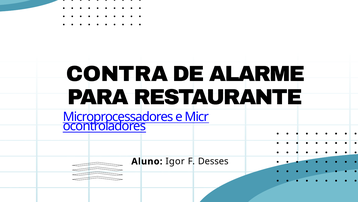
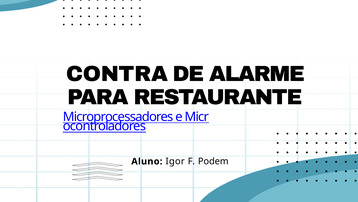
Desses: Desses -> Podem (213, 161)
